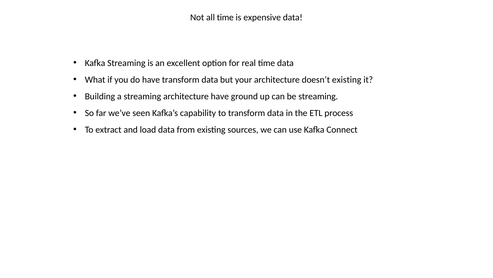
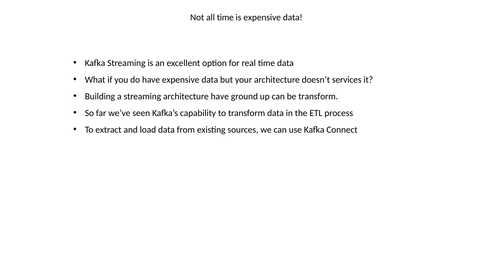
have transform: transform -> expensive (181, 80)
doesn’t existing: existing -> services (347, 80)
be streaming: streaming -> transform (318, 96)
